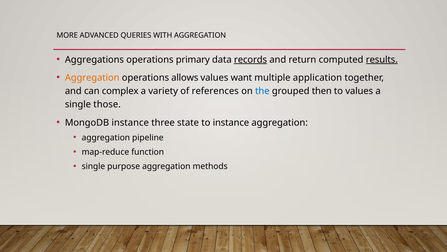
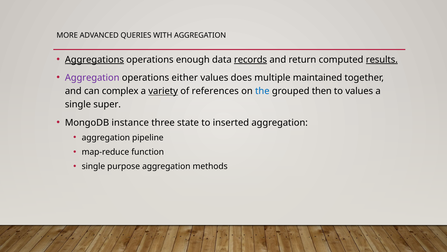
Aggregations underline: none -> present (94, 59)
primary: primary -> enough (193, 59)
Aggregation colour: orange -> purple (92, 78)
allows: allows -> either (185, 78)
want: want -> does (241, 78)
application: application -> maintained (318, 78)
variety underline: none -> present (163, 91)
those: those -> super (107, 104)
to instance: instance -> inserted (231, 122)
